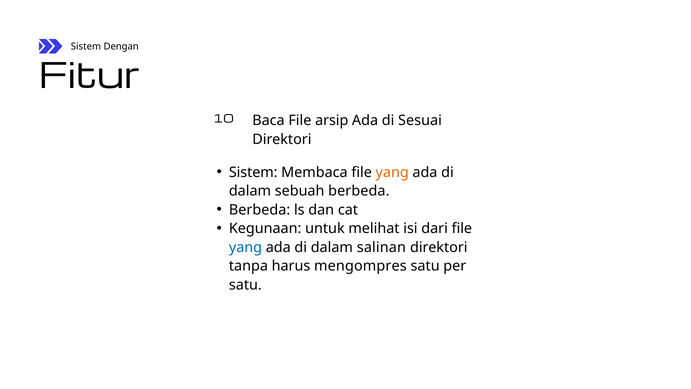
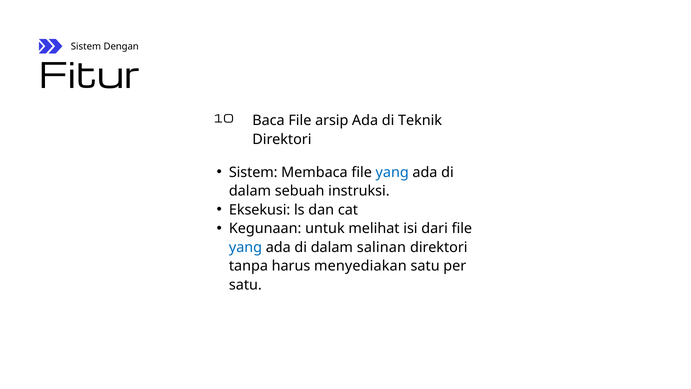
Sesuai: Sesuai -> Teknik (420, 121)
yang colour: orange -> blue (392, 172)
sebuah berbeda: berbeda -> instruksi (359, 191)
Berbeda: Berbeda -> Eksekusi (260, 210)
mengompres: mengompres -> menyediakan (360, 266)
